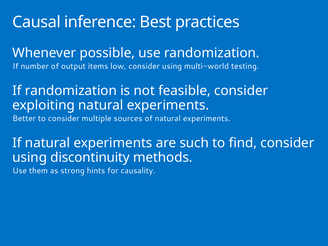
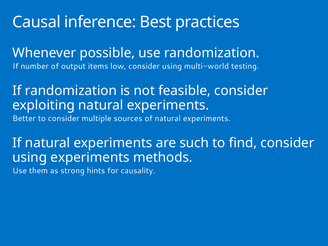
using discontinuity: discontinuity -> experiments (90, 157)
